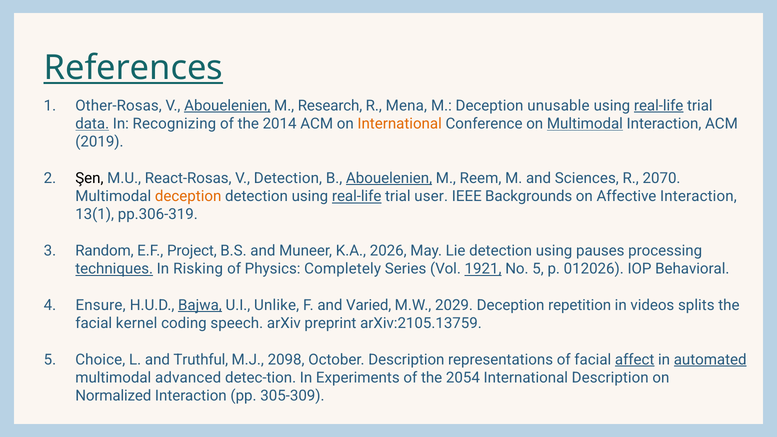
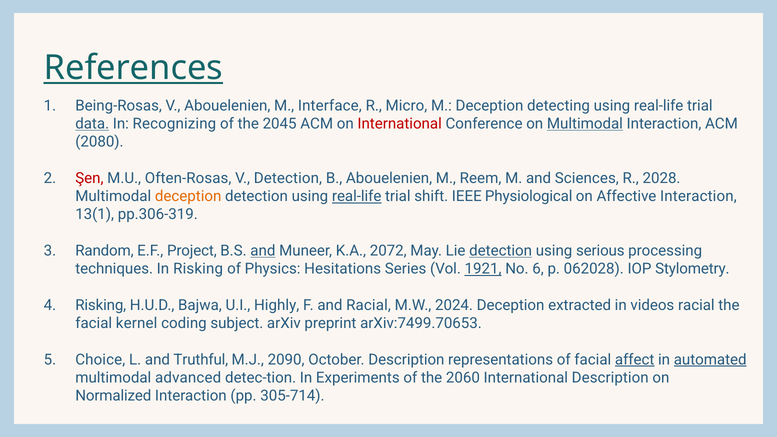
Other-Rosas: Other-Rosas -> Being-Rosas (119, 106)
Abouelenien underline: present -> none (227, 106)
Research: Research -> Interface (330, 106)
Mena: Mena -> Micro (406, 106)
unusable: unusable -> detecting (559, 106)
real-life underline: present -> none (659, 106)
2014: 2014 -> 2045 (280, 124)
International colour: orange -> red (400, 124)
2019: 2019 -> 2080 (99, 142)
Şen colour: black -> red (89, 178)
React-Rosas: React-Rosas -> Often-Rosas (188, 178)
Abouelenien underline: present -> none (389, 178)
2070: 2070 -> 2028 (662, 178)
user: user -> shift (431, 196)
Backgrounds: Backgrounds -> Physiological (529, 196)
and underline: none -> present (263, 251)
2026: 2026 -> 2072 (388, 251)
detection underline: none -> present (501, 251)
pauses: pauses -> serious (600, 251)
techniques underline: present -> none (114, 269)
Completely: Completely -> Hesitations (343, 269)
No 5: 5 -> 6 (538, 269)
012026: 012026 -> 062028 (594, 269)
Behavioral: Behavioral -> Stylometry (692, 269)
Ensure: Ensure -> Risking (101, 305)
Bajwa underline: present -> none (200, 305)
Unlike: Unlike -> Highly (277, 305)
and Varied: Varied -> Racial (369, 305)
2029: 2029 -> 2024 (454, 305)
repetition: repetition -> extracted (580, 305)
videos splits: splits -> racial (696, 305)
speech: speech -> subject (237, 323)
arXiv:2105.13759: arXiv:2105.13759 -> arXiv:7499.70653 (421, 323)
2098: 2098 -> 2090 (286, 360)
2054: 2054 -> 2060 (463, 378)
305-309: 305-309 -> 305-714 (292, 396)
